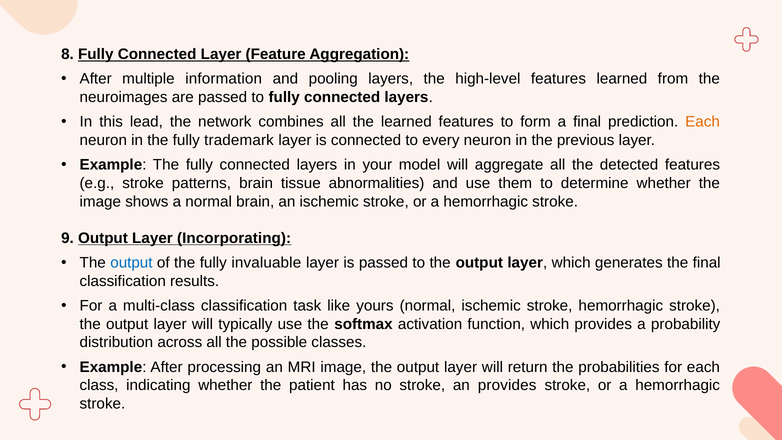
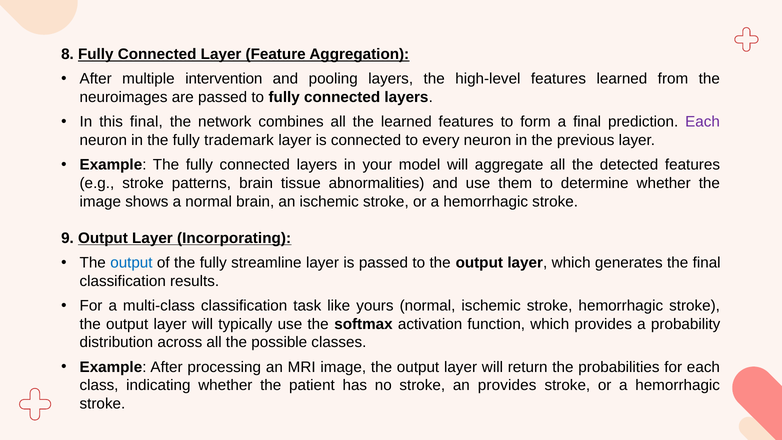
information: information -> intervention (224, 79)
this lead: lead -> final (146, 122)
Each colour: orange -> purple (703, 122)
invaluable: invaluable -> streamline (266, 263)
